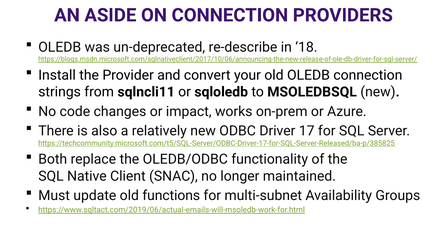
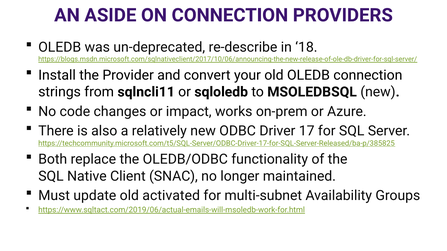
functions: functions -> activated (171, 196)
